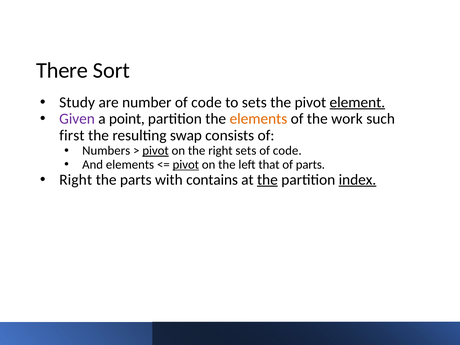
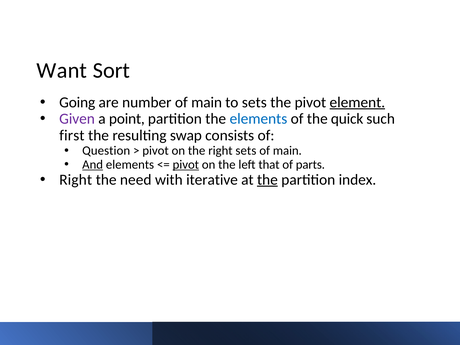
There: There -> Want (62, 71)
Study: Study -> Going (77, 102)
number of code: code -> main (207, 102)
elements colour: orange -> blue (258, 119)
work: work -> quick (347, 119)
Numbers: Numbers -> Question (106, 151)
pivot underline: present -> none (156, 151)
code: code -> main (287, 151)
And underline: none -> present (93, 164)
the parts: parts -> need (136, 180)
contains: contains -> iterative (212, 180)
index underline: present -> none (357, 180)
